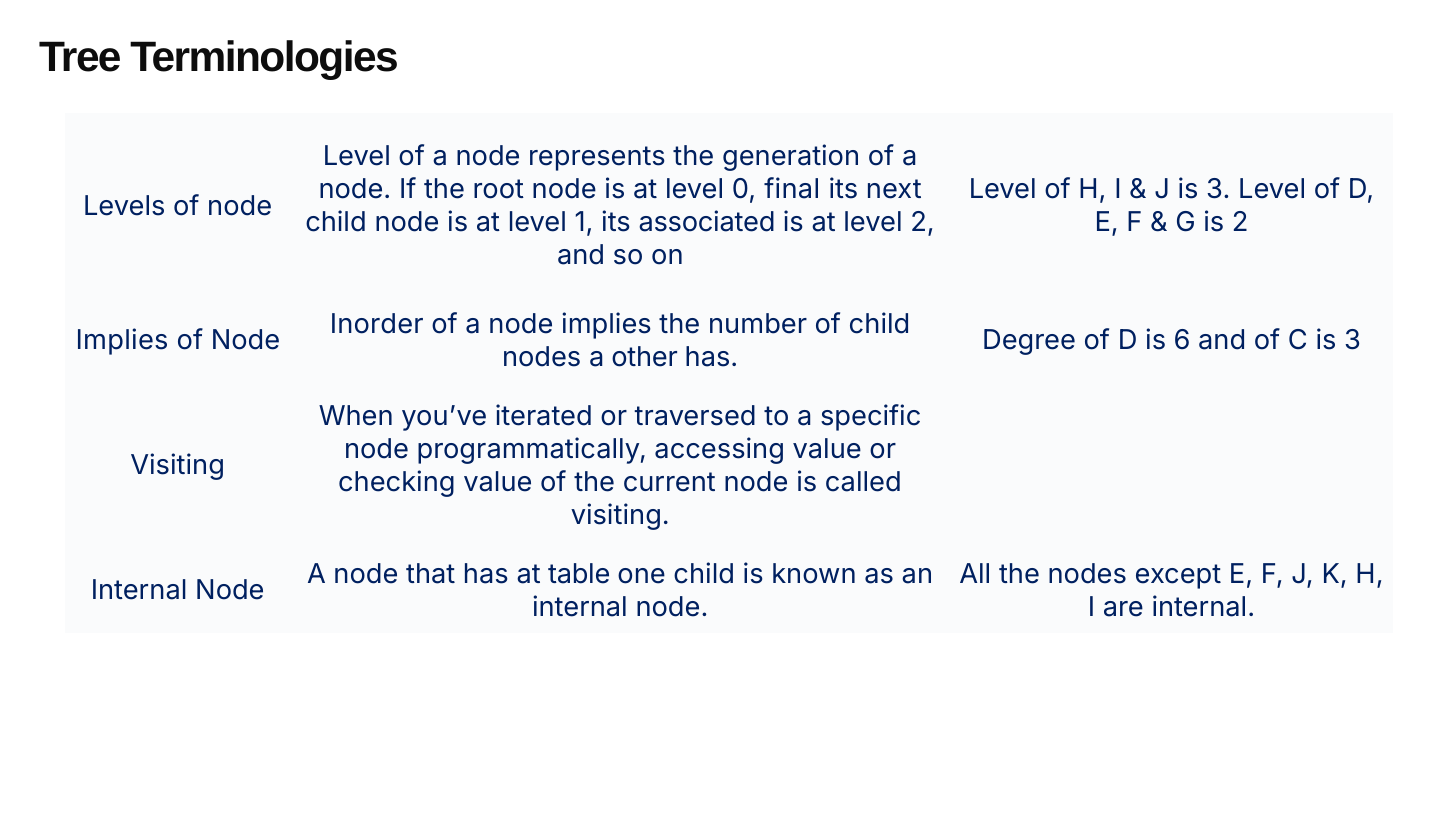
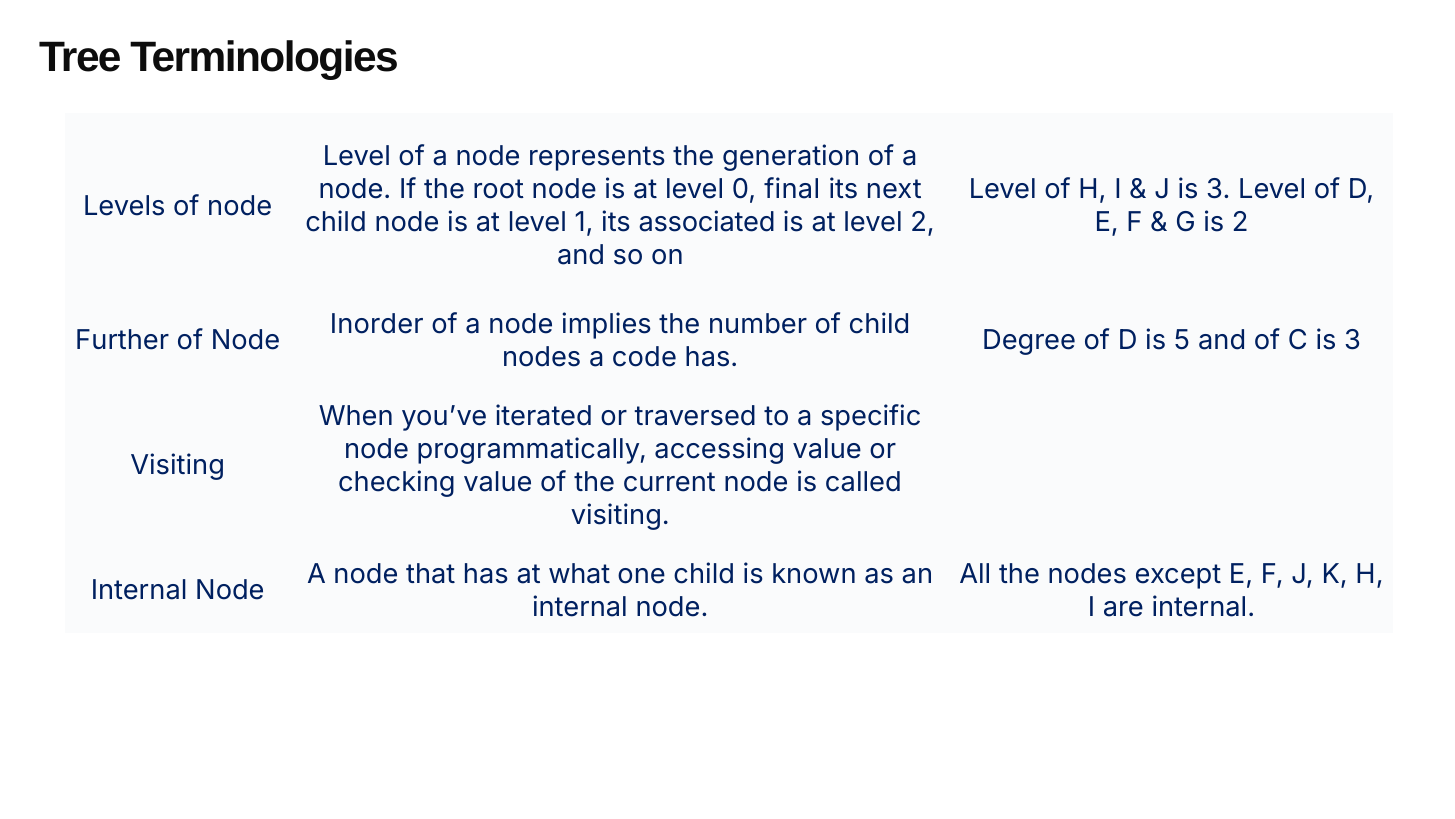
Implies: Implies -> Further (122, 341)
6: 6 -> 5 (1182, 341)
other: other -> code (644, 357)
table: table -> what (579, 574)
